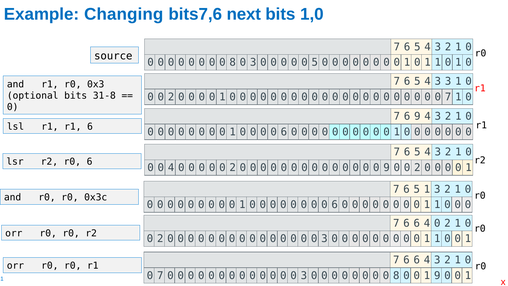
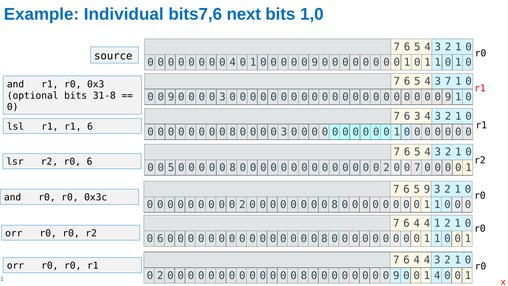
Changing: Changing -> Individual (124, 14)
8: 8 -> 4 (233, 62)
3: 3 -> 1 (253, 62)
5: 5 -> 9 (315, 62)
3 3: 3 -> 7 (448, 81)
2: 2 -> 9 (171, 97)
1: 1 -> 3 (222, 97)
7: 7 -> 9 (448, 97)
6 9: 9 -> 3 (417, 116)
1: 1 -> 8 (233, 132)
6: 6 -> 3 (284, 132)
0 4: 4 -> 5 (171, 168)
2: 2 -> 8 (233, 168)
9: 9 -> 2 (387, 168)
2: 2 -> 7 (417, 168)
5 1: 1 -> 9 (427, 189)
1: 1 -> 2 (242, 205)
6: 6 -> 8 (335, 205)
6: 6 -> 4 (417, 223)
0: 0 -> 1 (437, 223)
2: 2 -> 6 (160, 239)
3: 3 -> 8 (324, 239)
6: 6 -> 4 (417, 260)
7: 7 -> 2 (160, 275)
3: 3 -> 8 (304, 275)
8: 8 -> 9 (396, 275)
1 9: 9 -> 4 (437, 275)
